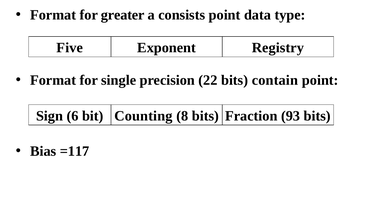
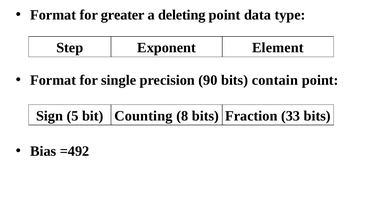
consists: consists -> deleting (182, 15)
Five: Five -> Step (70, 48)
Registry: Registry -> Element (278, 48)
22: 22 -> 90 (208, 80)
6: 6 -> 5 (73, 116)
93: 93 -> 33 (291, 116)
=117: =117 -> =492 (75, 151)
